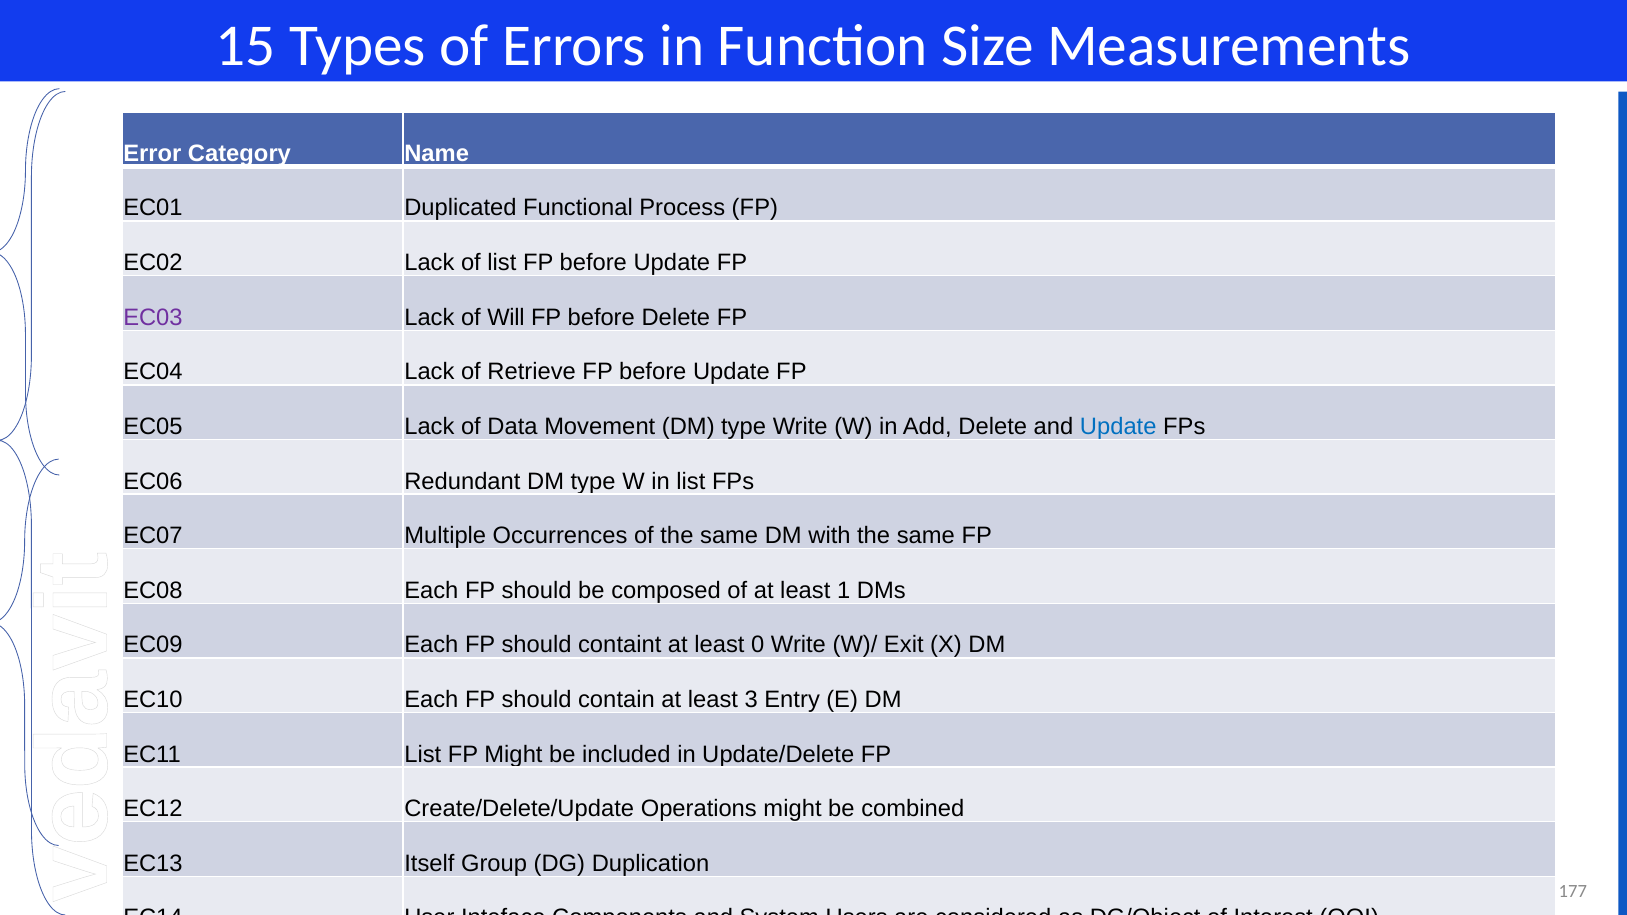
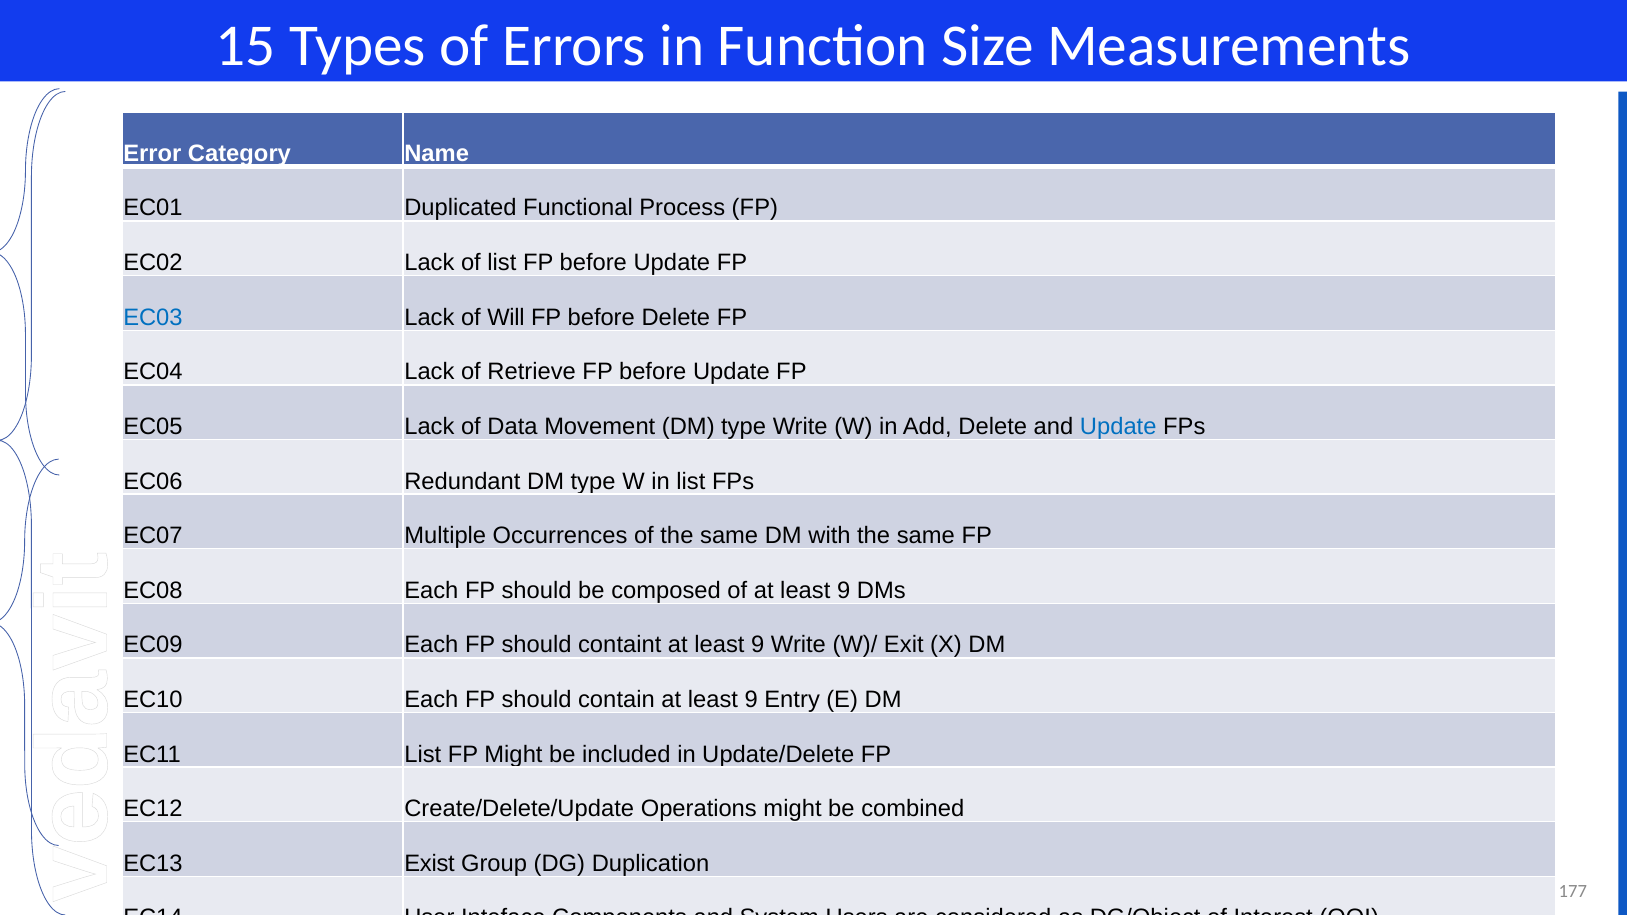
EC03 colour: purple -> blue (153, 317)
of at least 1: 1 -> 9 (844, 591)
containt at least 0: 0 -> 9 (758, 645)
contain at least 3: 3 -> 9 (751, 700)
Itself: Itself -> Exist (430, 864)
